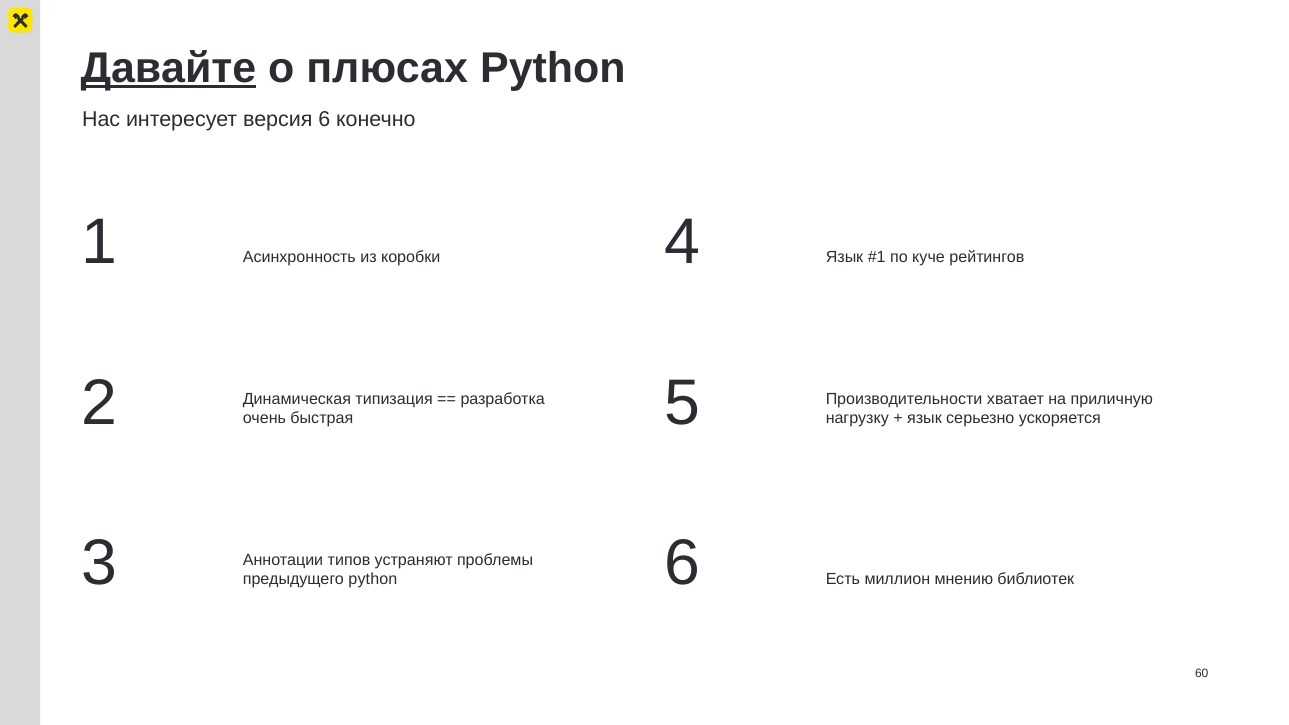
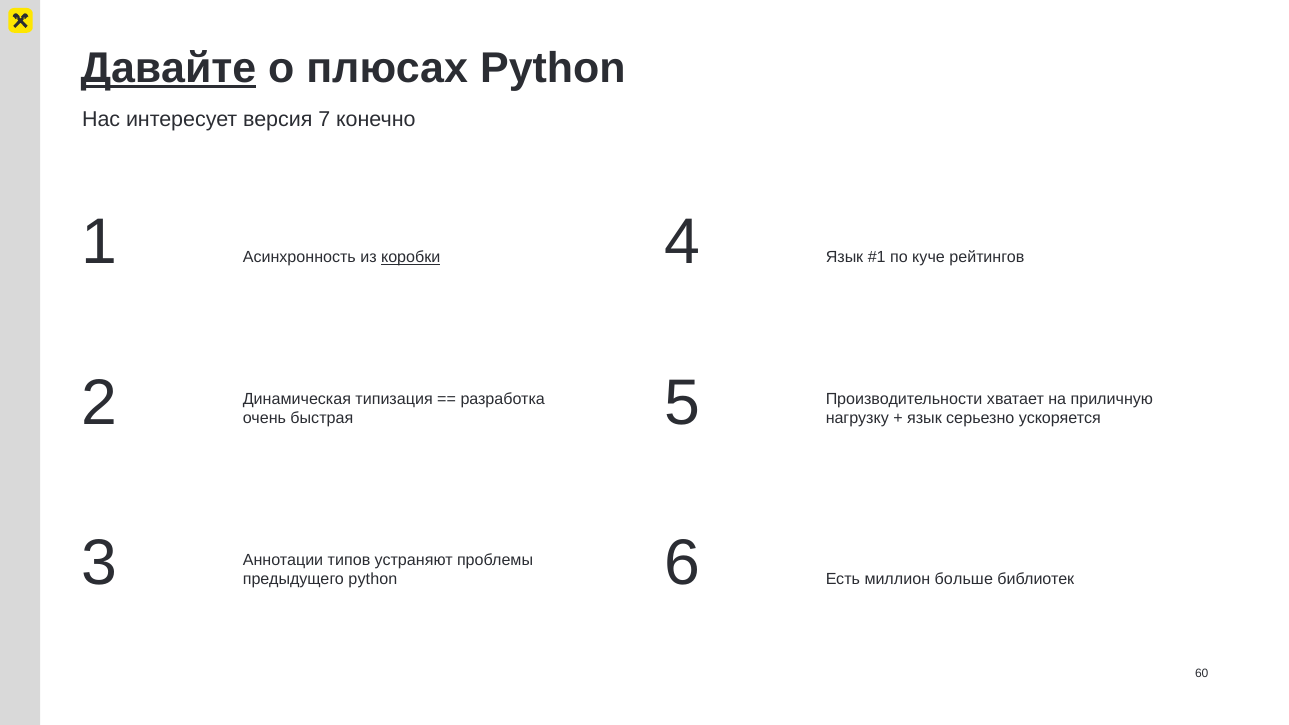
версия 6: 6 -> 7 (324, 120)
коробки underline: none -> present (411, 257)
мнению: мнению -> больше (964, 579)
